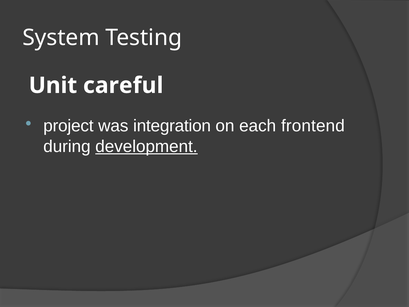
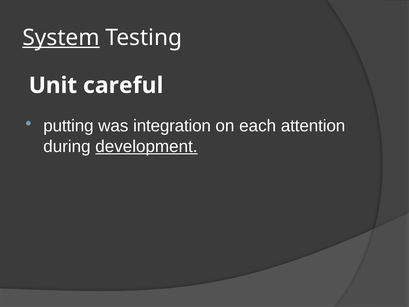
System underline: none -> present (61, 38)
project: project -> putting (68, 126)
frontend: frontend -> attention (313, 126)
